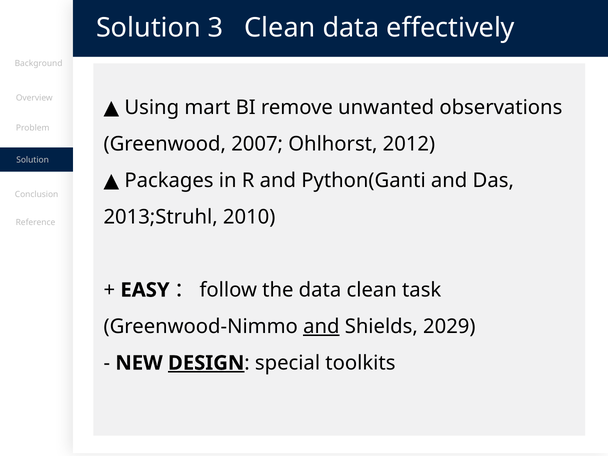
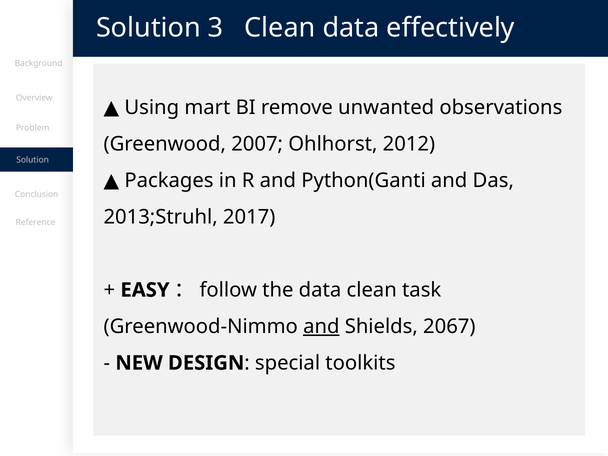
2010: 2010 -> 2017 (249, 217)
2029: 2029 -> 2067 (449, 327)
DESIGN underline: present -> none (206, 363)
